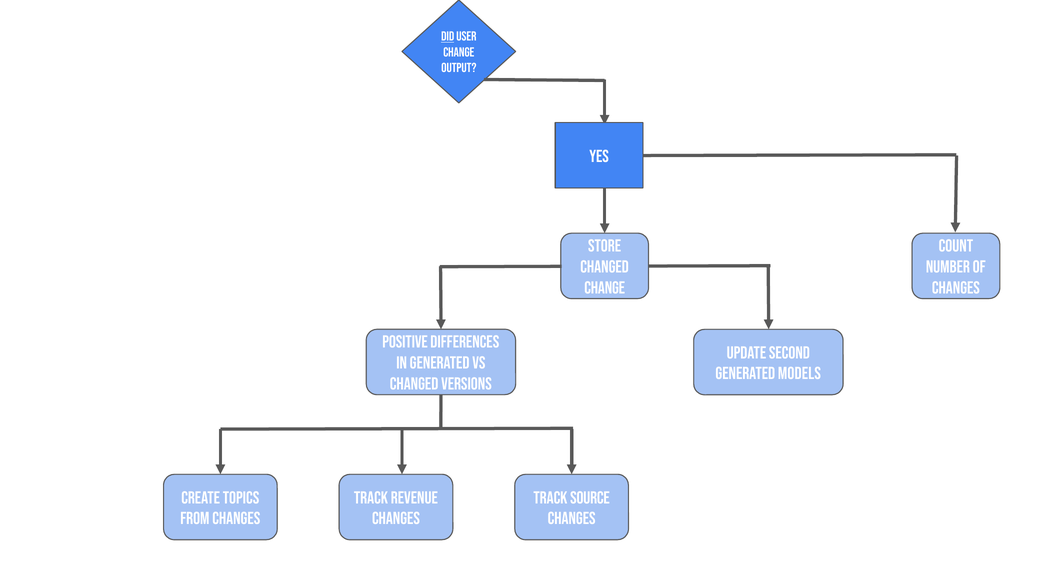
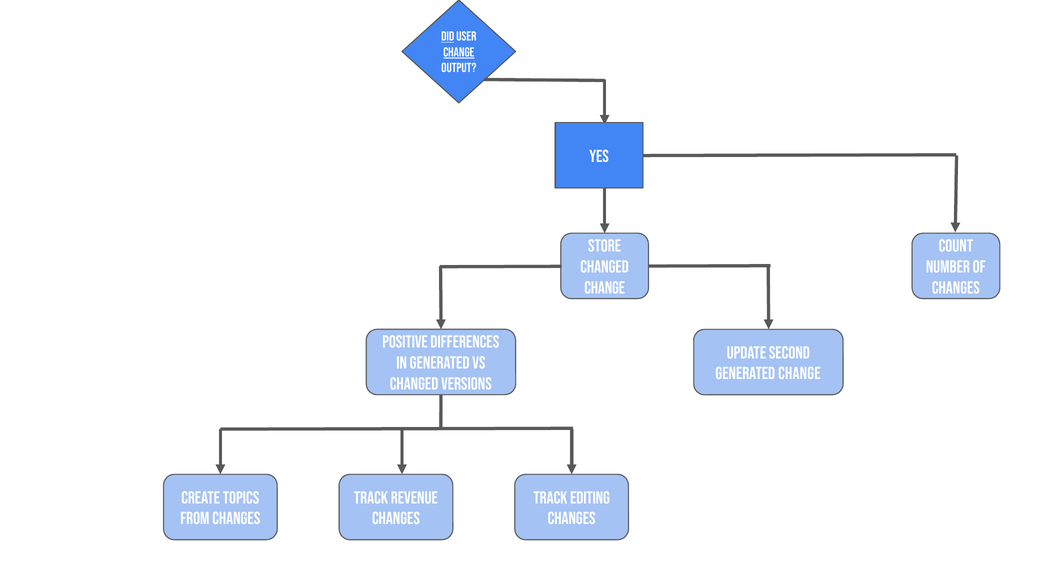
change underline: none -> present (459, 52)
generated models: models -> change (799, 374)
source: source -> editing (590, 498)
